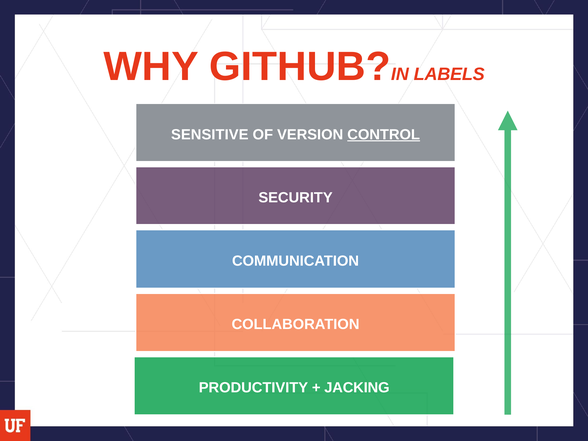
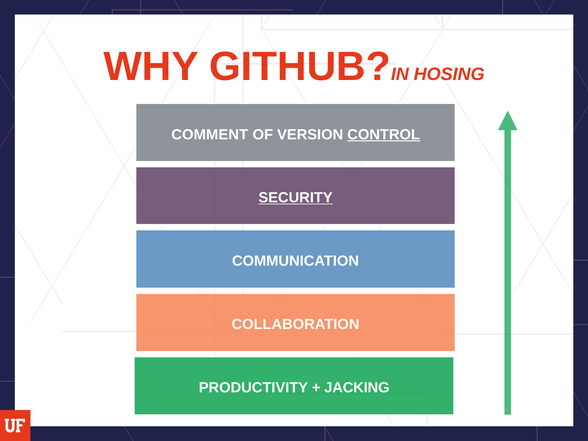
LABELS: LABELS -> HOSING (449, 74)
SENSITIVE: SENSITIVE -> COMMENT (210, 135)
SECURITY underline: none -> present (296, 198)
